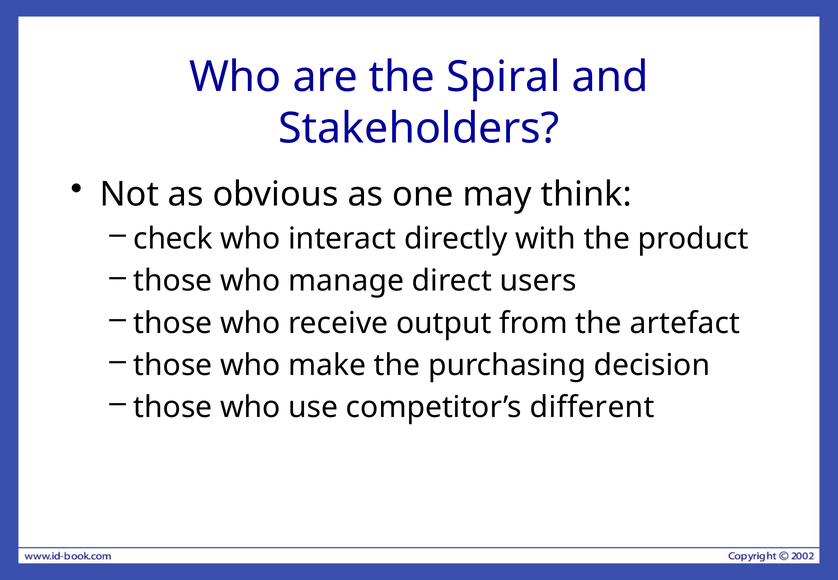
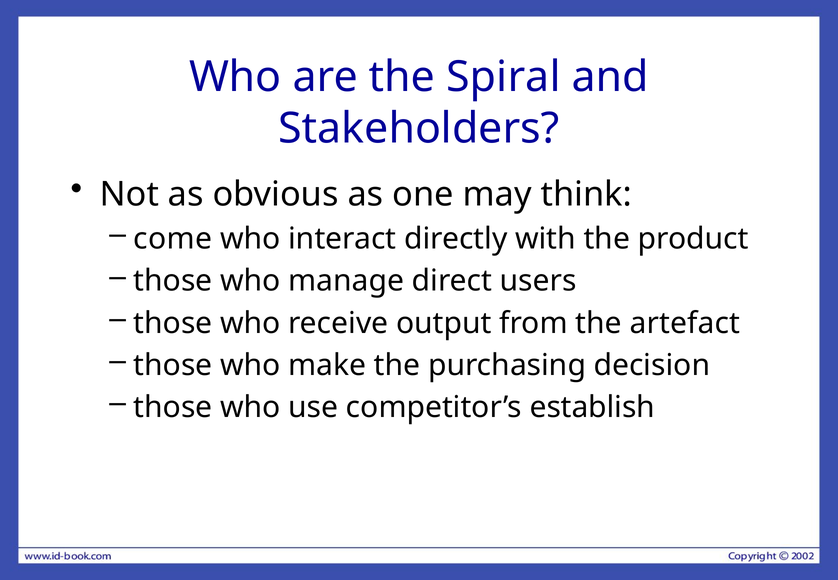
check: check -> come (173, 239)
different: different -> establish (592, 408)
